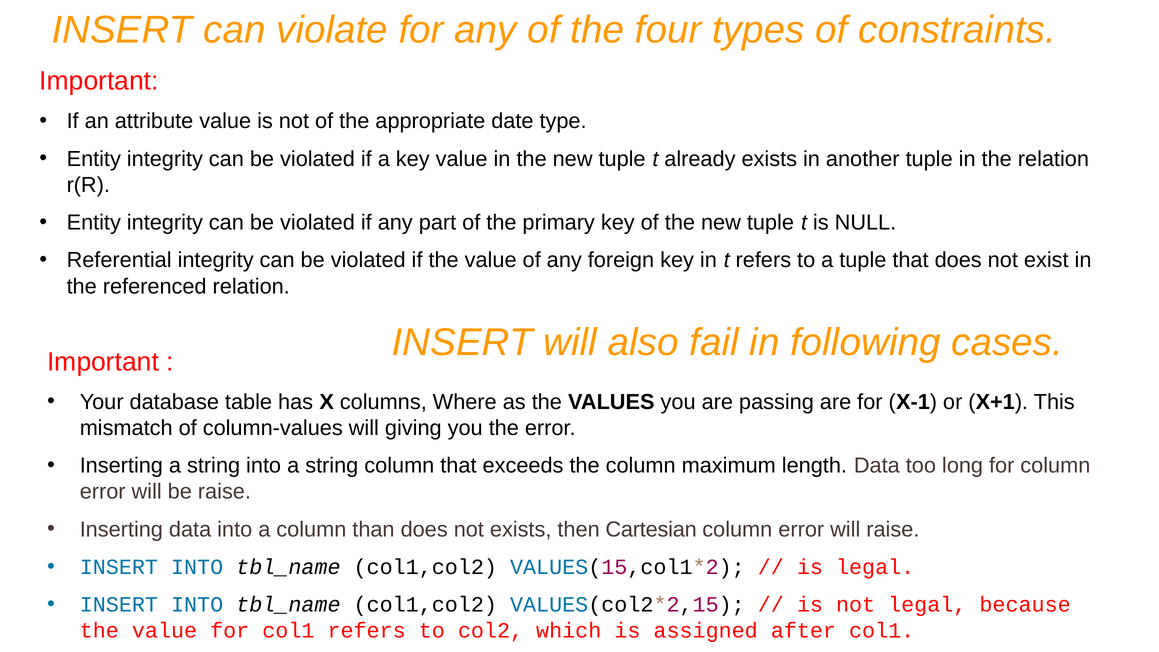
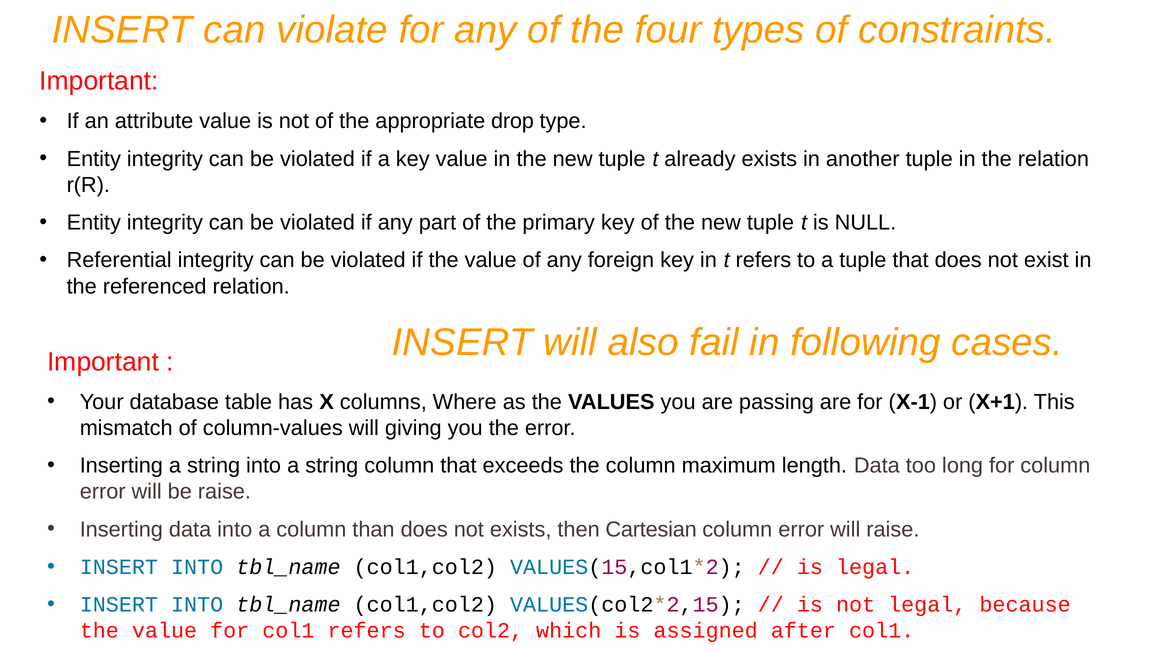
date: date -> drop (512, 121)
